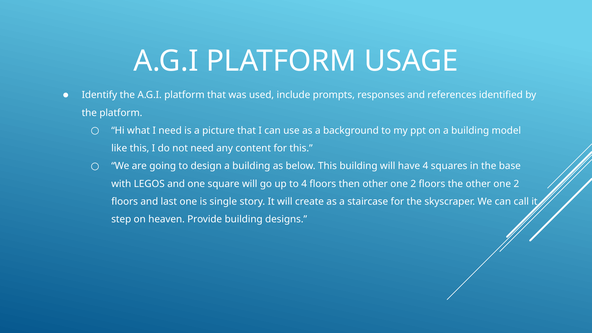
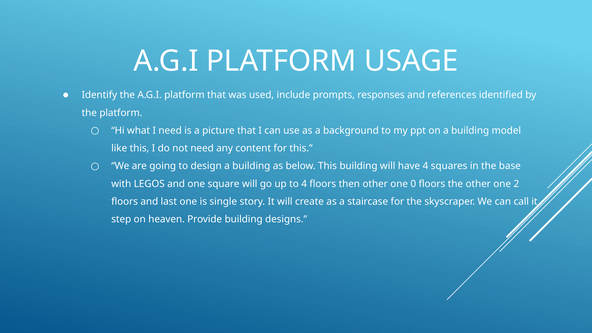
then other one 2: 2 -> 0 (413, 184)
